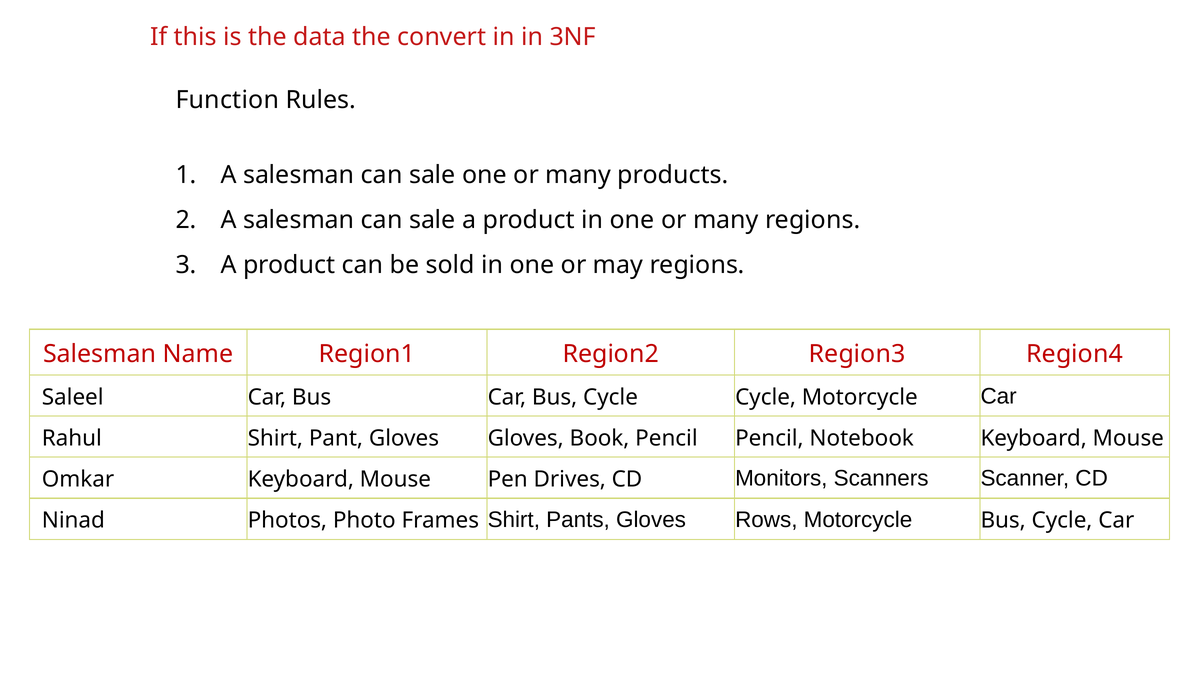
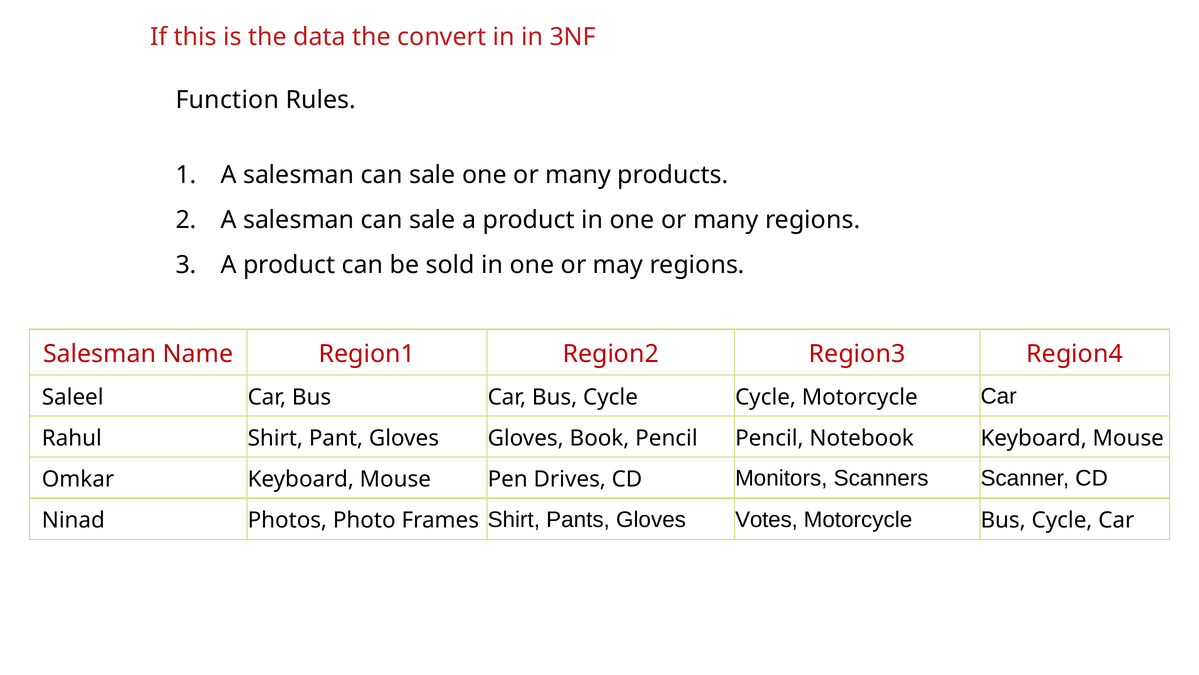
Rows: Rows -> Votes (766, 519)
